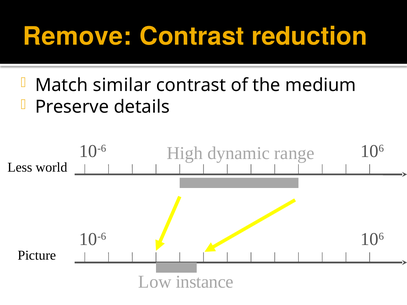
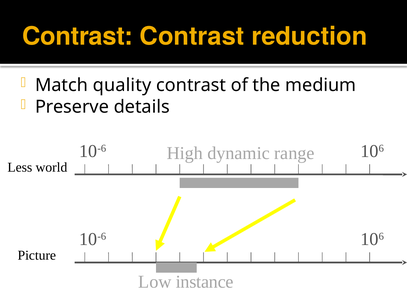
Remove: Remove -> Contrast (78, 37)
similar: similar -> quality (122, 85)
